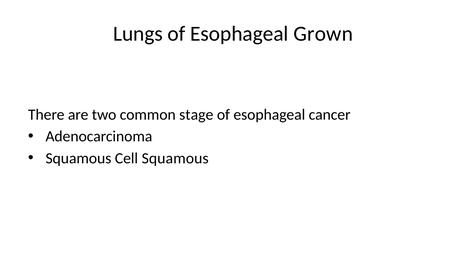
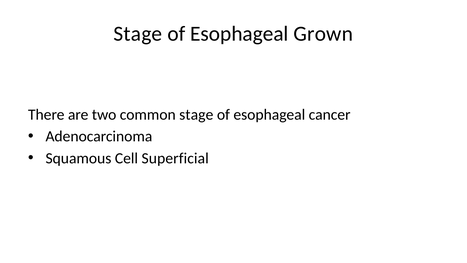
Lungs: Lungs -> Stage (138, 34)
Cell Squamous: Squamous -> Superficial (175, 158)
